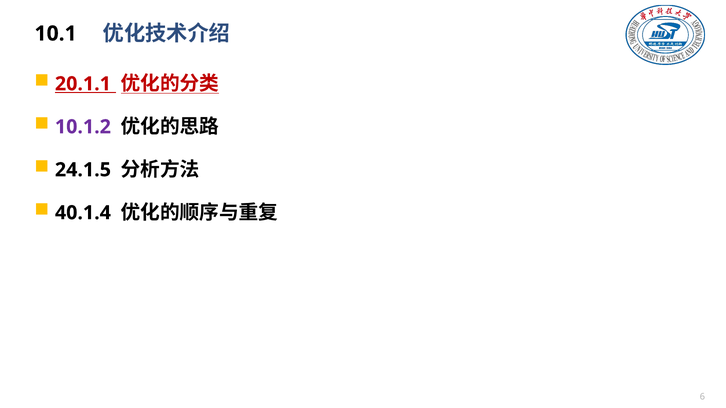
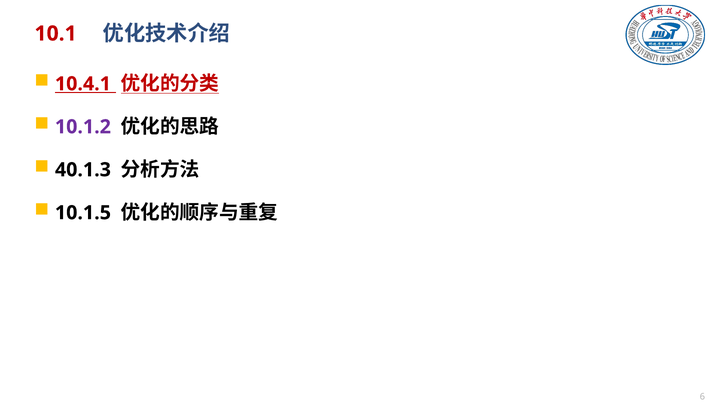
10.1 colour: black -> red (56, 34)
20.1.1: 20.1.1 -> 10.4.1 (83, 84)
24.1.5: 24.1.5 -> 40.1.3 (83, 170)
40.1.4: 40.1.4 -> 10.1.5 (83, 213)
